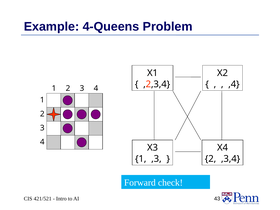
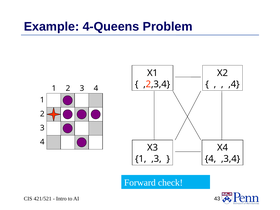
2: 2 -> 4 (210, 159)
